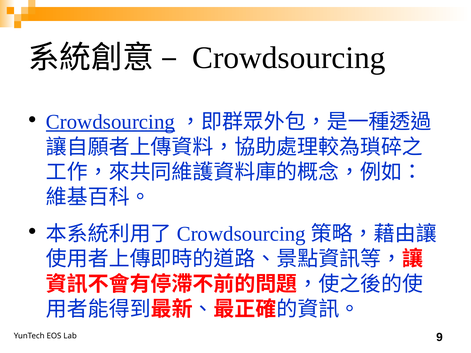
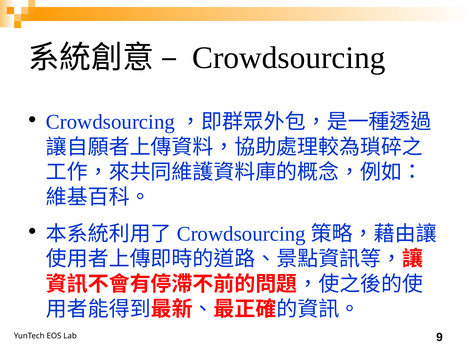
Crowdsourcing underline: present -> none (110, 122)
